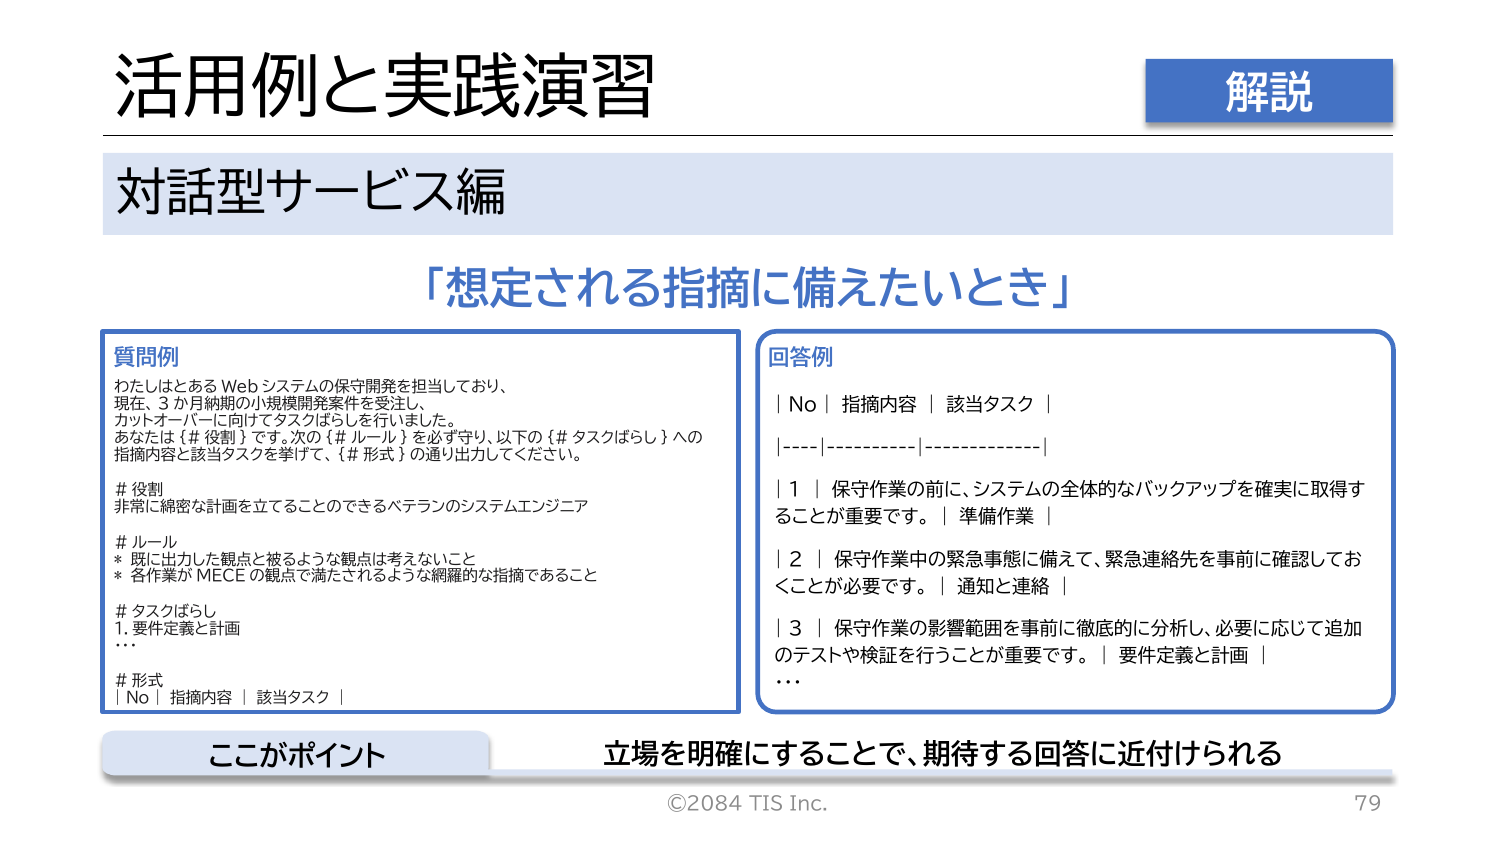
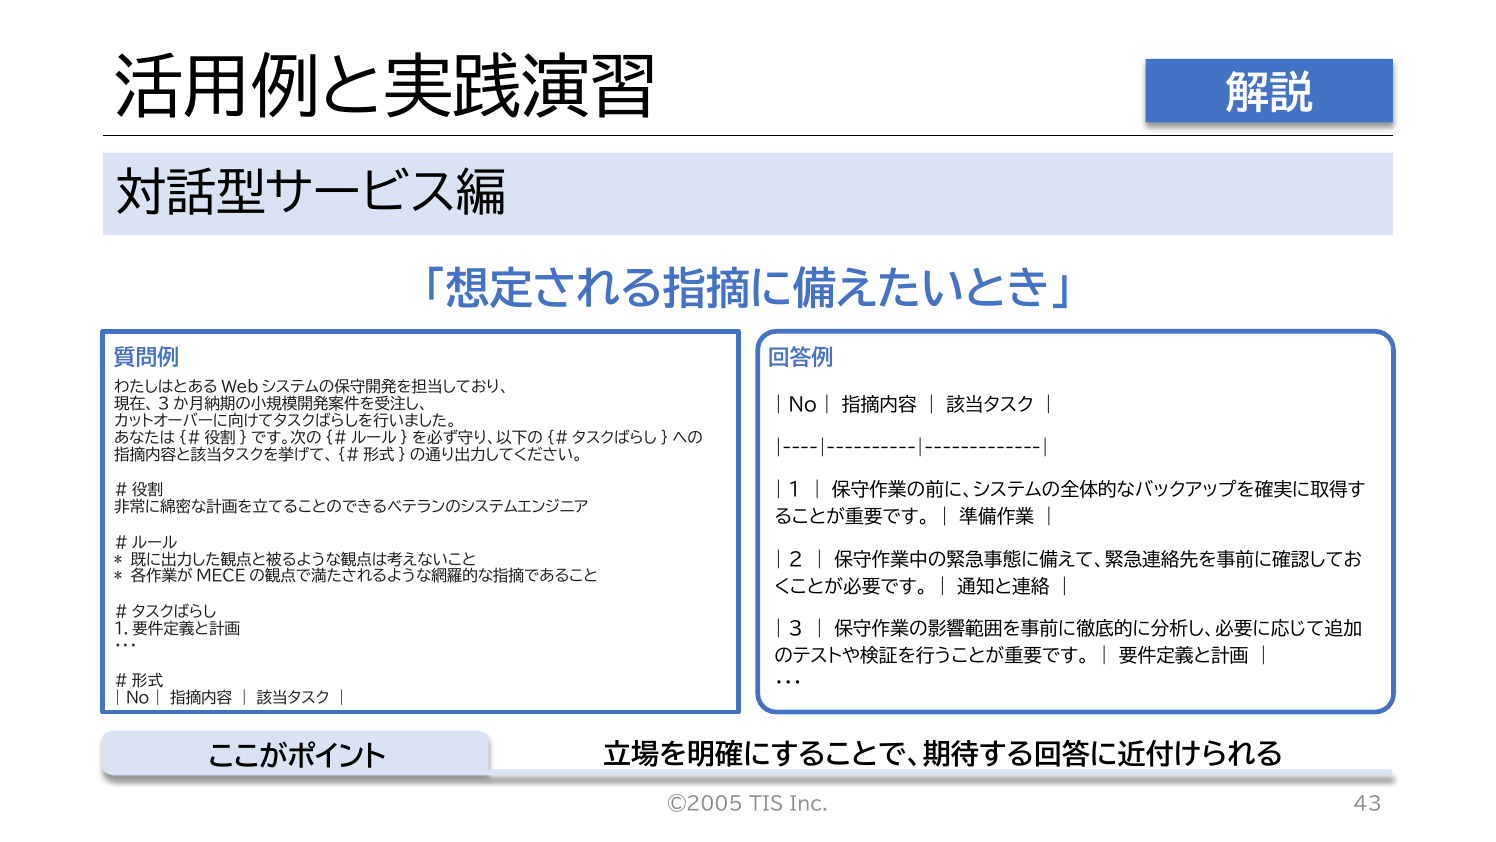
©2084: ©2084 -> ©2005 (705, 804)
79: 79 -> 43 (1368, 804)
